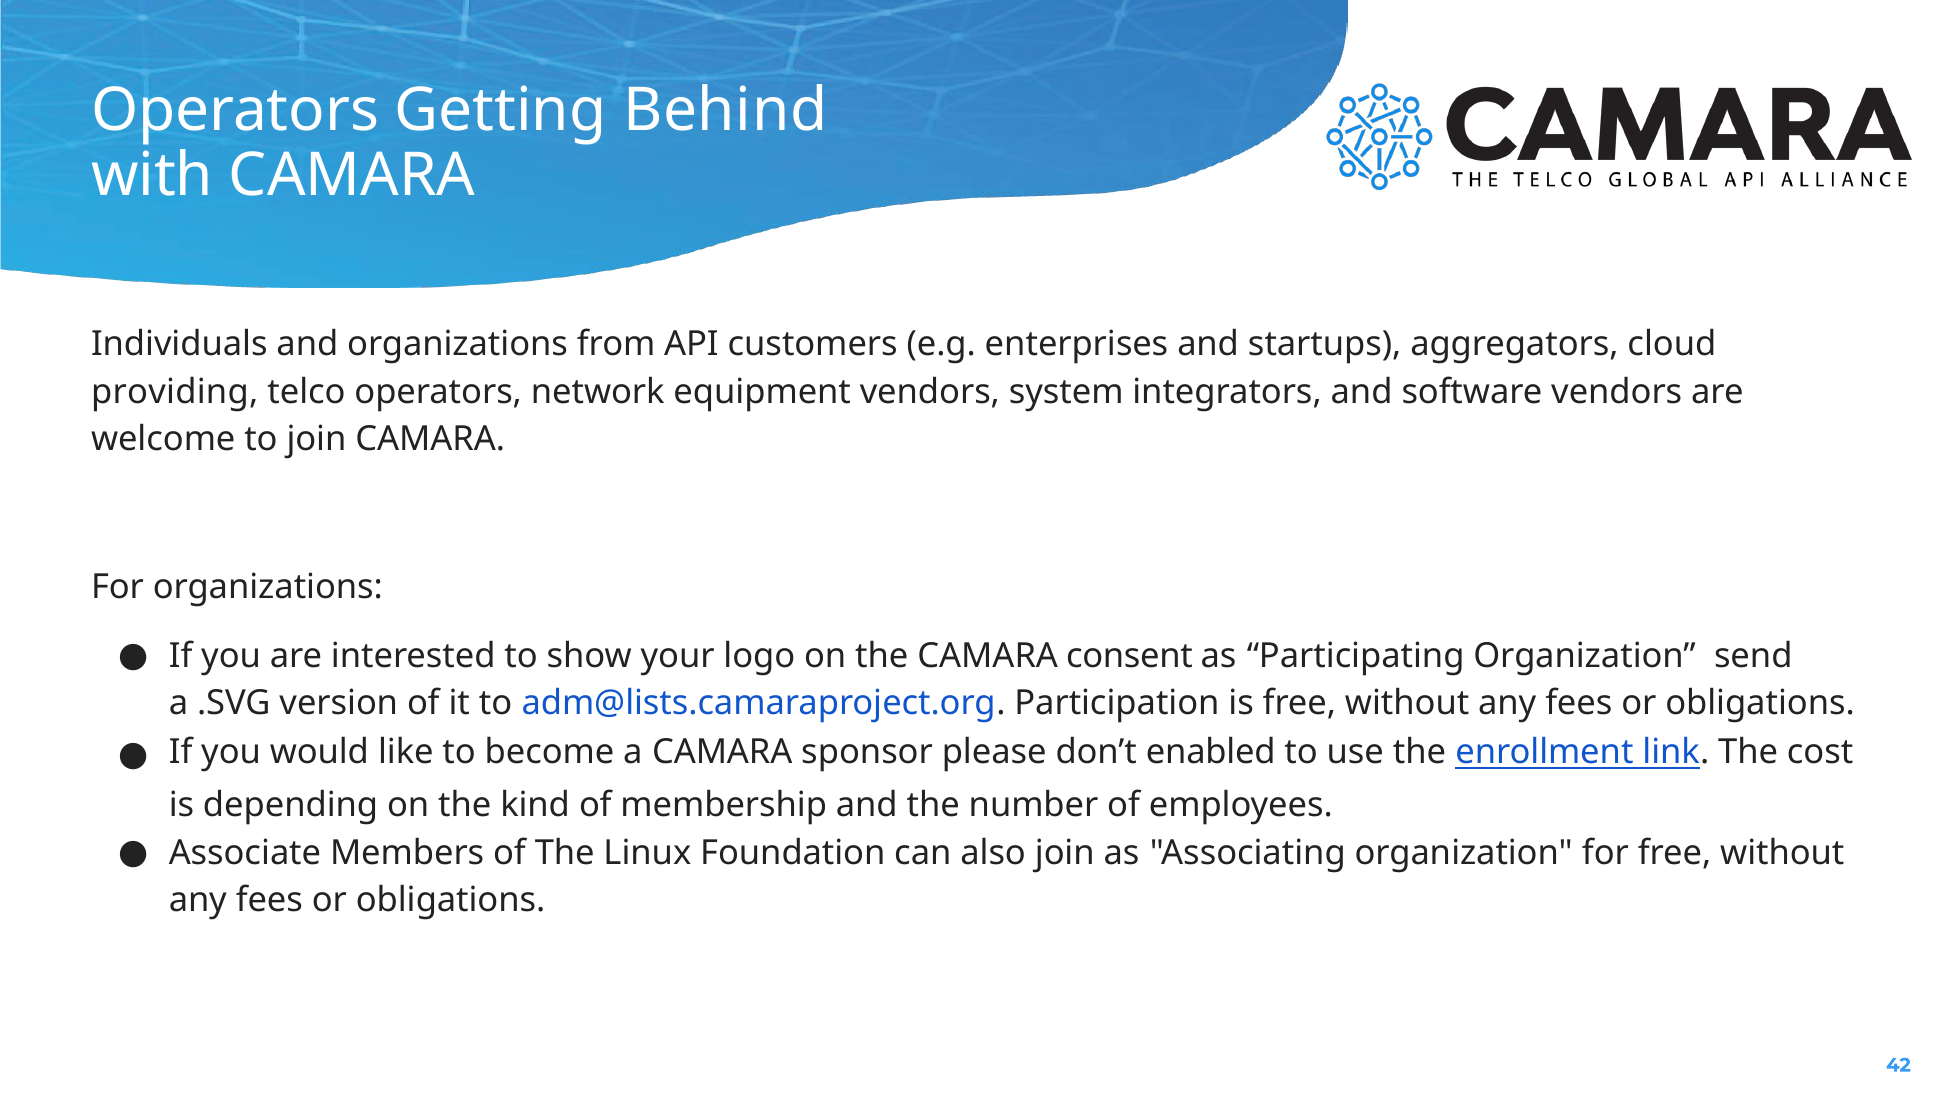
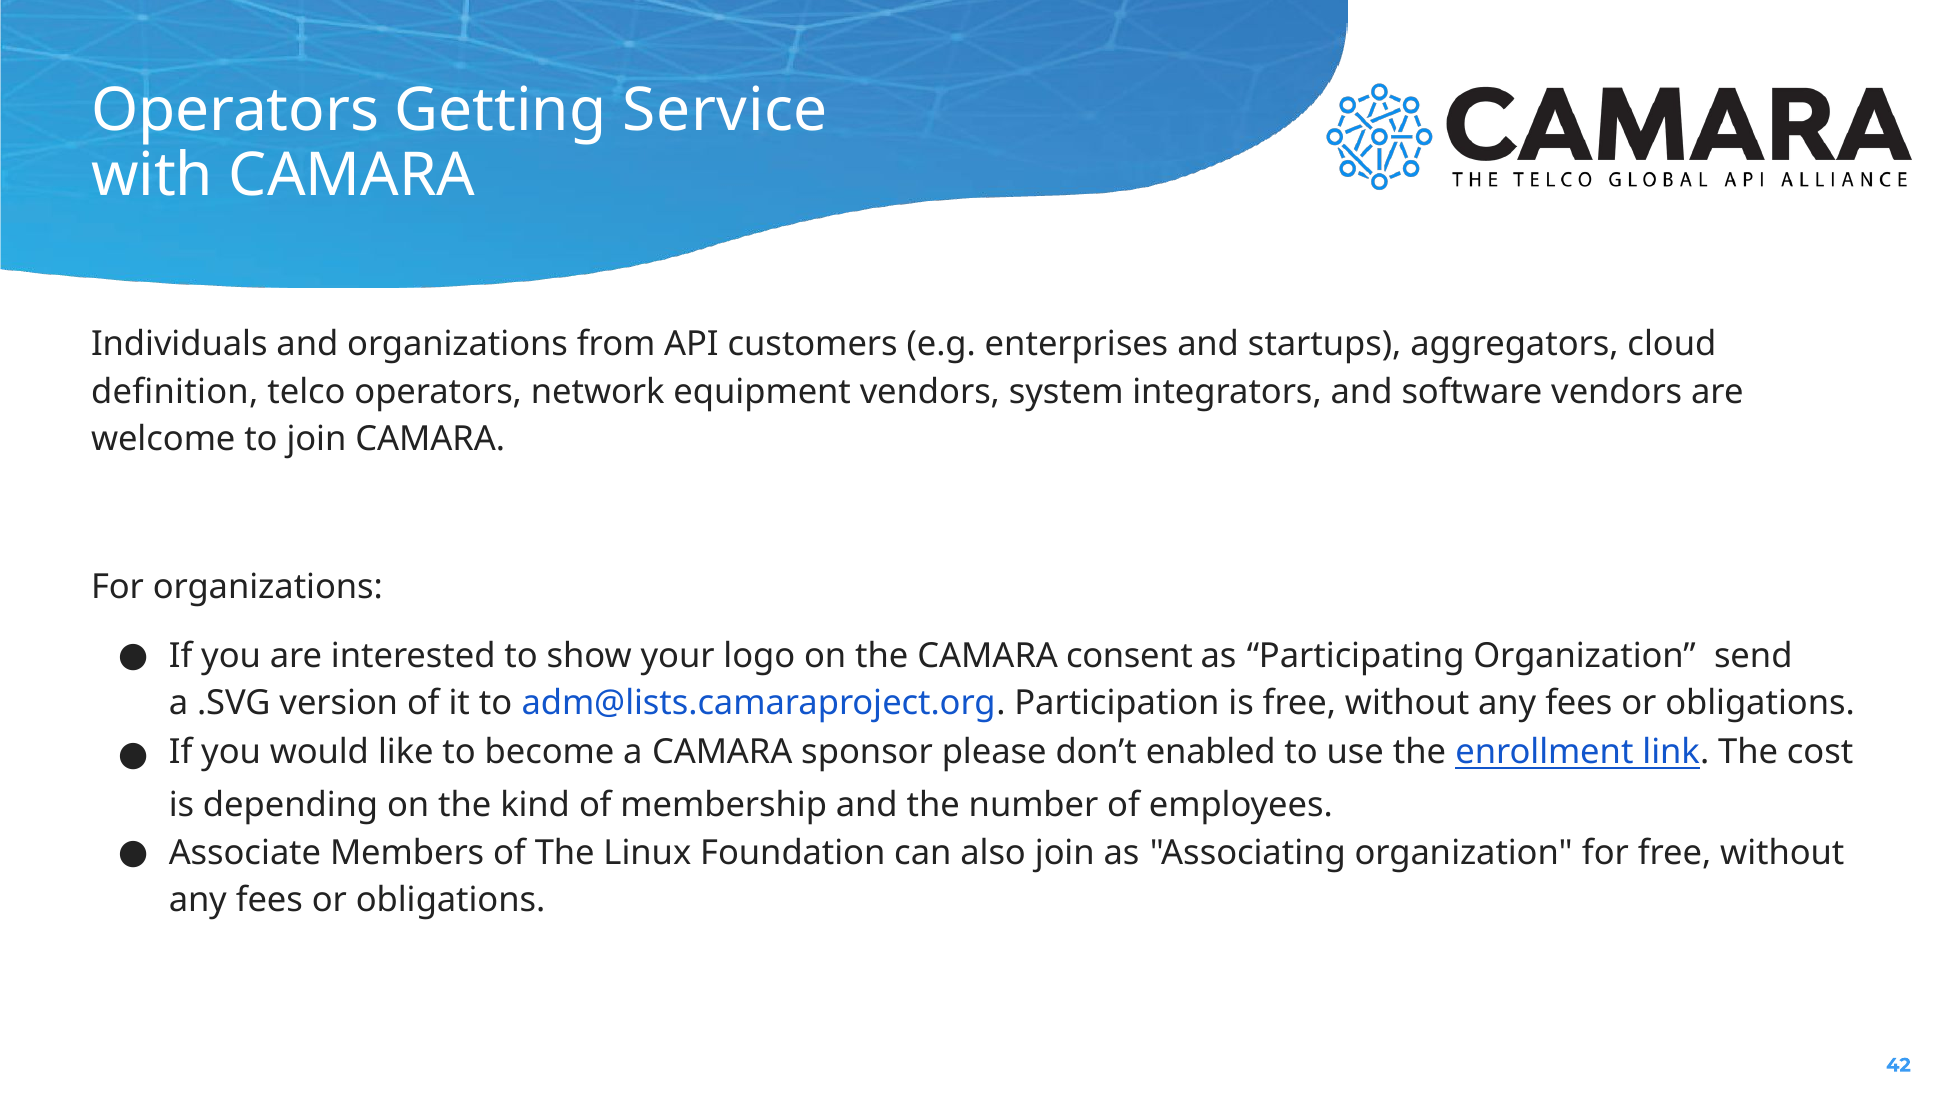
Behind: Behind -> Service (725, 110)
providing: providing -> definition (175, 392)
